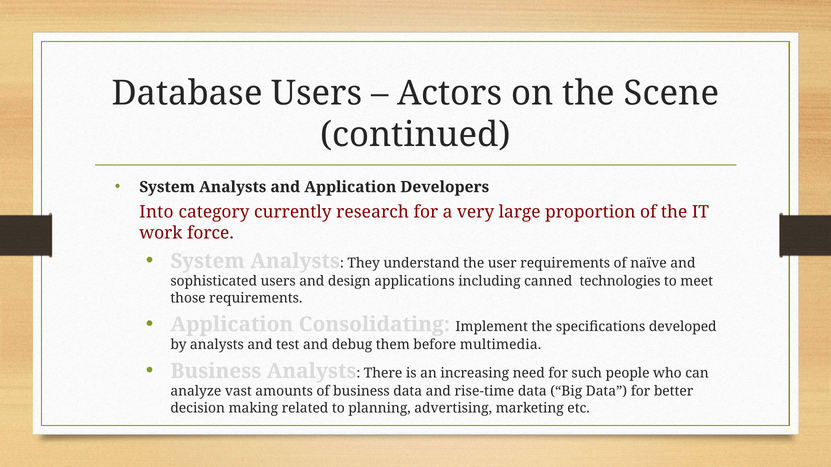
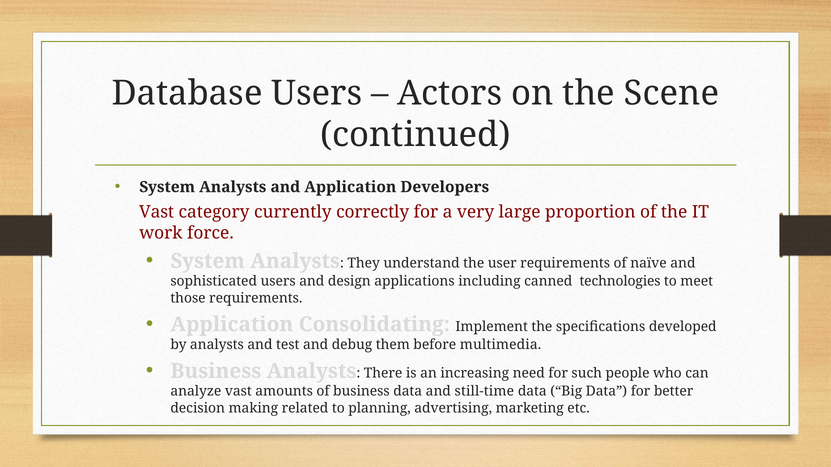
Into: Into -> Vast (157, 212)
research: research -> correctly (373, 212)
rise-time: rise-time -> still-time (484, 392)
